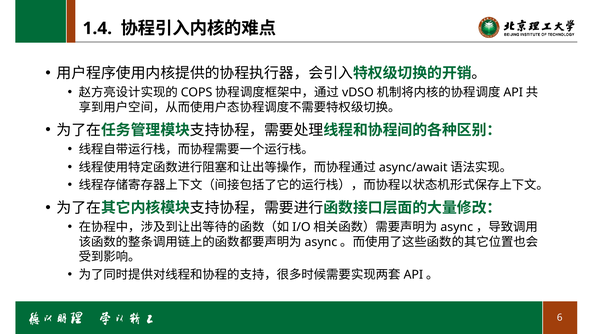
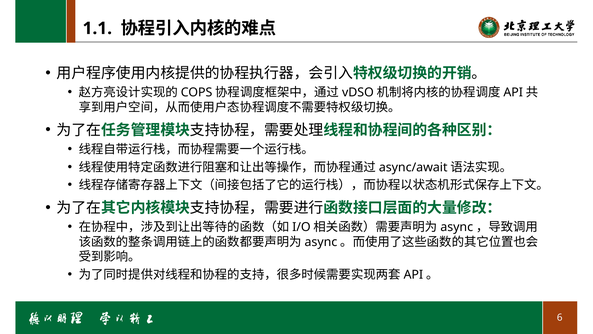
1.4: 1.4 -> 1.1 (97, 28)
